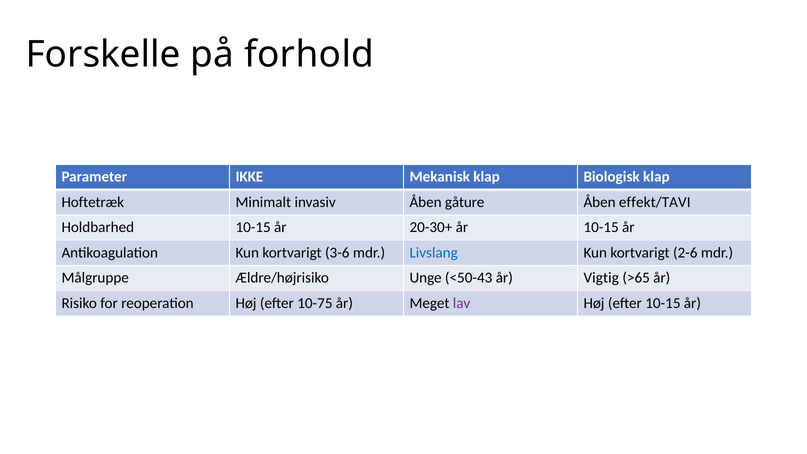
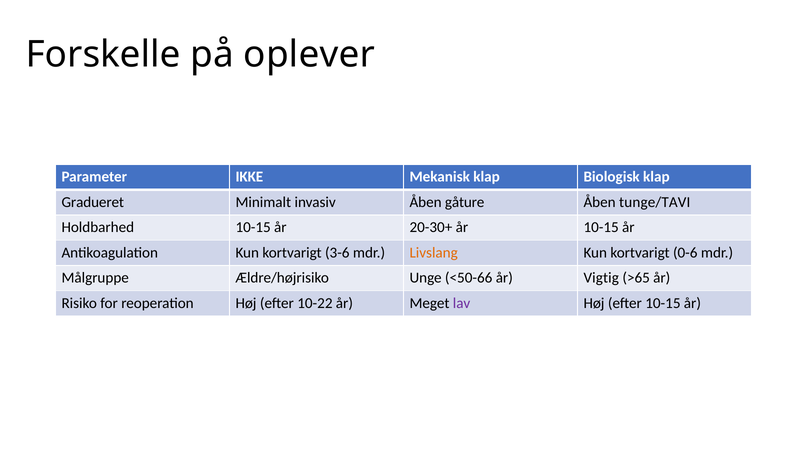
forhold: forhold -> oplever (309, 55)
Hoftetræk: Hoftetræk -> Gradueret (93, 202)
effekt/TAVI: effekt/TAVI -> tunge/TAVI (655, 202)
Livslang colour: blue -> orange (434, 253)
2-6: 2-6 -> 0-6 (685, 253)
<50-43: <50-43 -> <50-66 (469, 278)
10-75: 10-75 -> 10-22 (315, 303)
